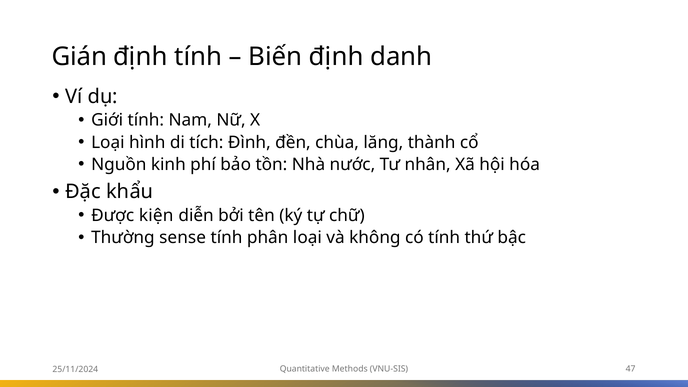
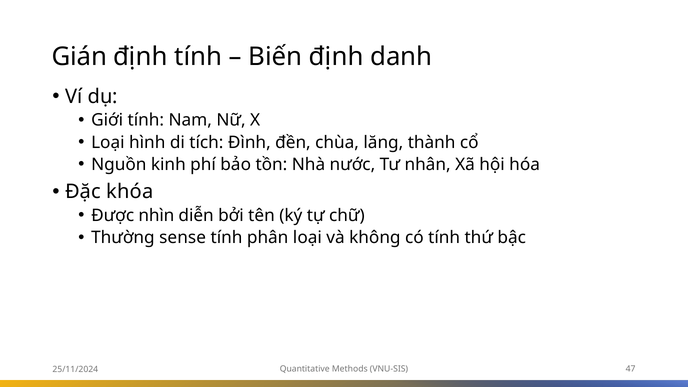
khẩu: khẩu -> khóa (130, 192)
kiện: kiện -> nhìn (156, 215)
